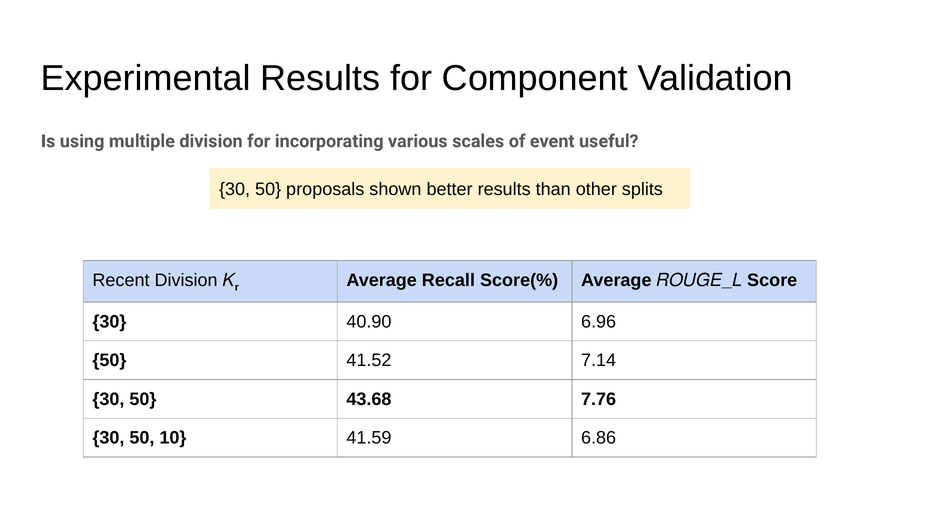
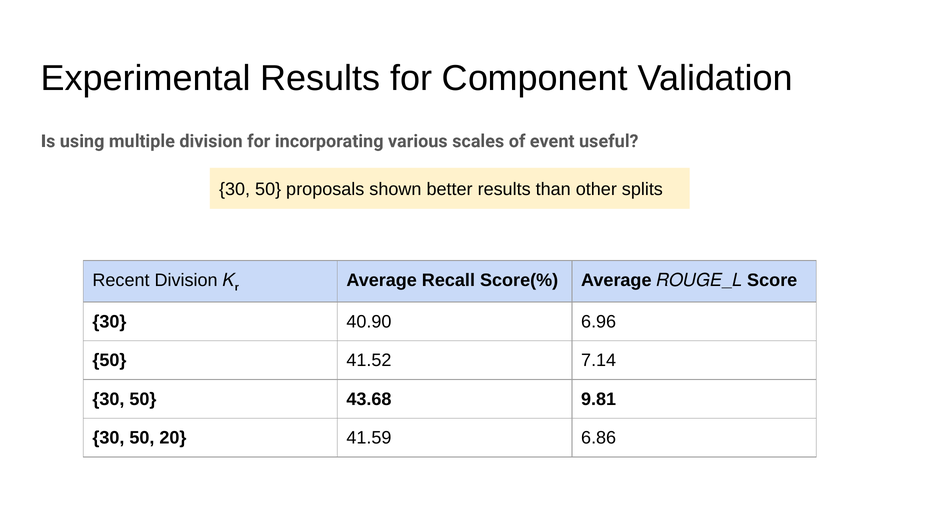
7.76: 7.76 -> 9.81 (599, 399)
10: 10 -> 20 (173, 438)
